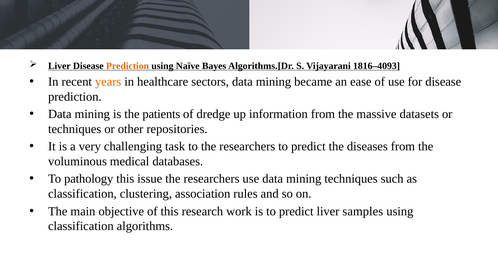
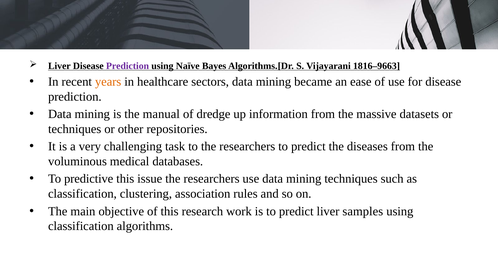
Prediction colour: orange -> purple (128, 66)
1816–4093: 1816–4093 -> 1816–9663 (377, 66)
patients: patients -> manual (161, 114)
pathology: pathology -> predictive (89, 179)
